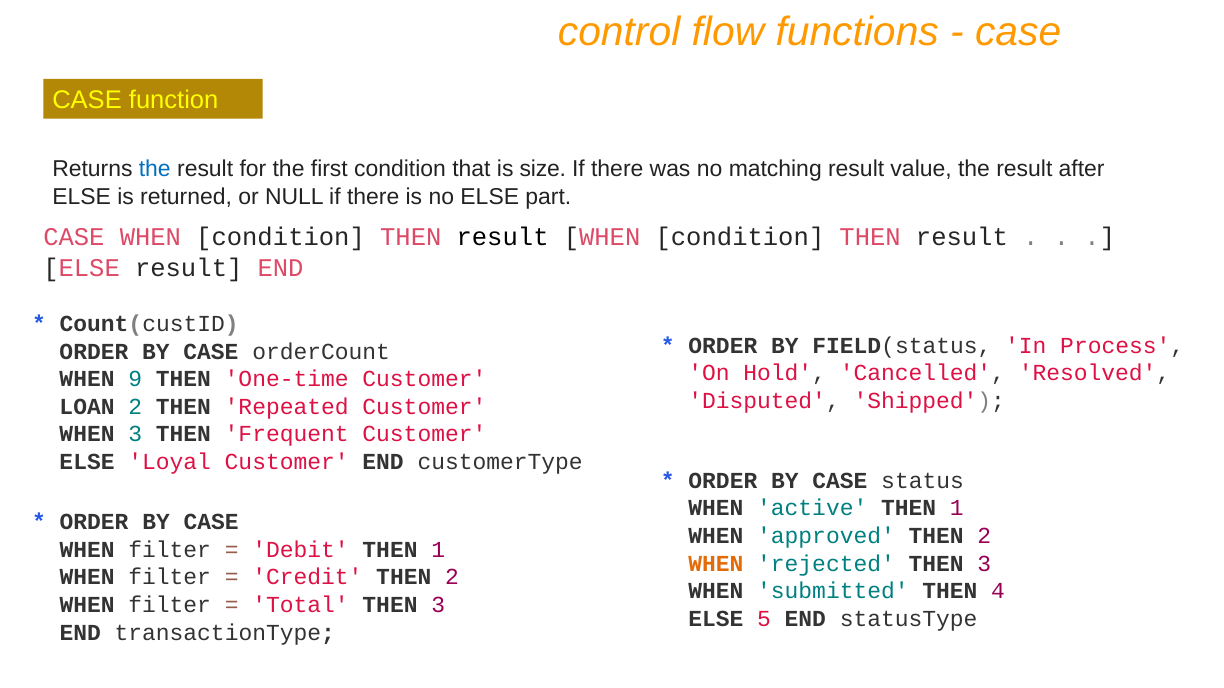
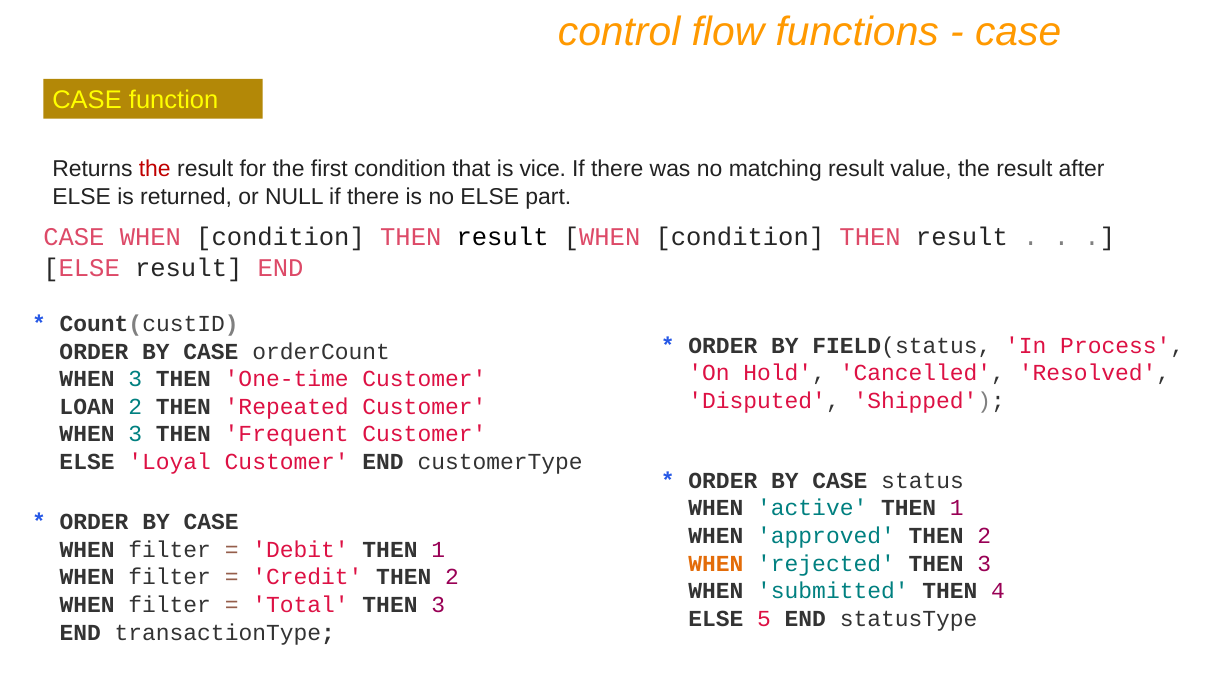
the colour: blue -> red (155, 169)
size: size -> vice (543, 169)
9: 9 -> 3 (135, 379)
